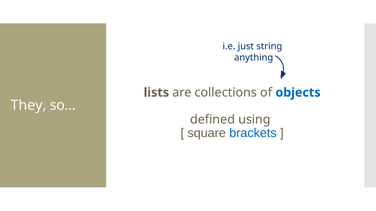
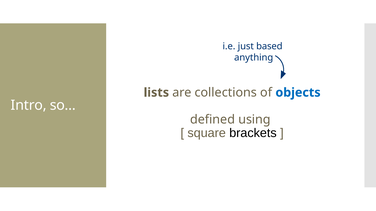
string: string -> based (269, 46)
They: They -> Intro (29, 106)
brackets colour: blue -> black (253, 133)
